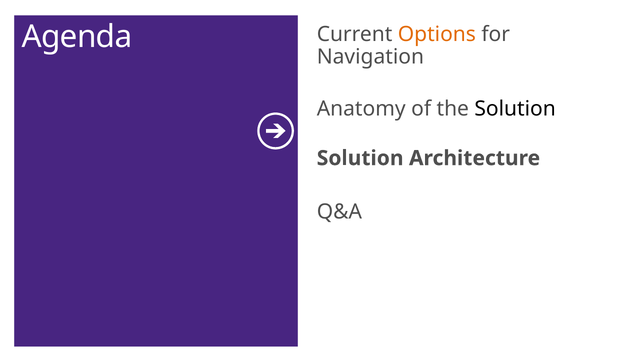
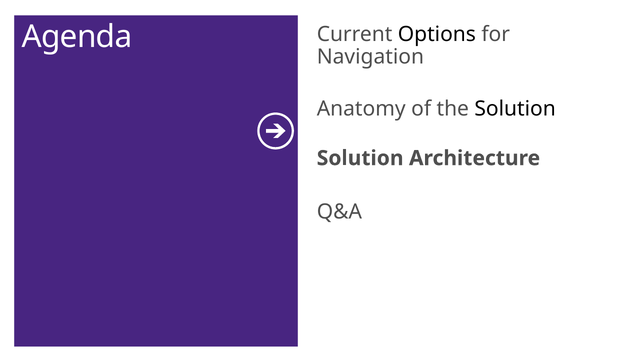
Options colour: orange -> black (437, 34)
